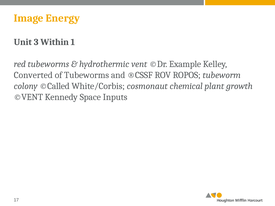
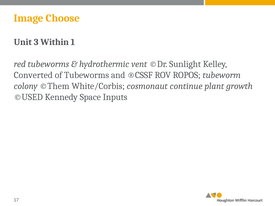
Energy: Energy -> Choose (63, 18)
Example: Example -> Sunlight (185, 64)
©Called: ©Called -> ©Them (54, 86)
chemical: chemical -> continue (186, 86)
©VENT: ©VENT -> ©USED (28, 97)
